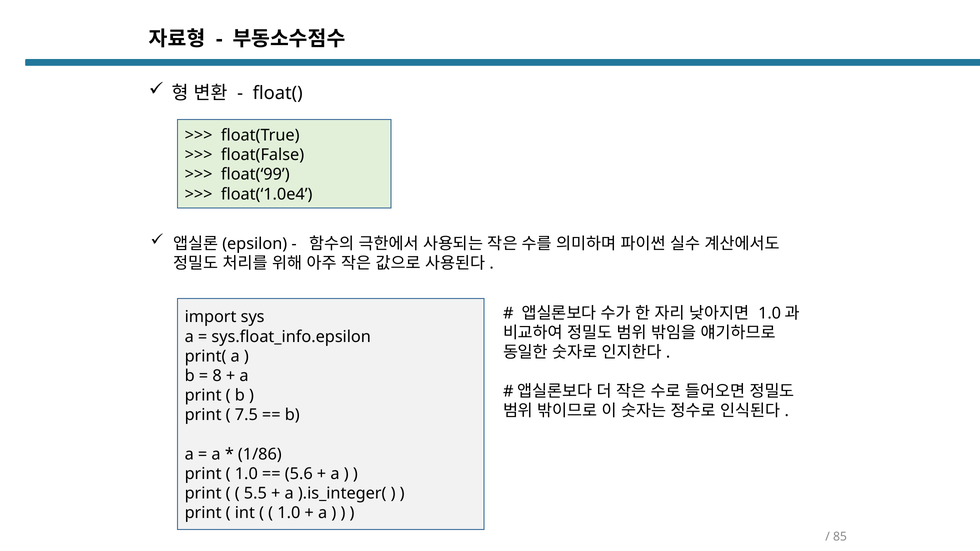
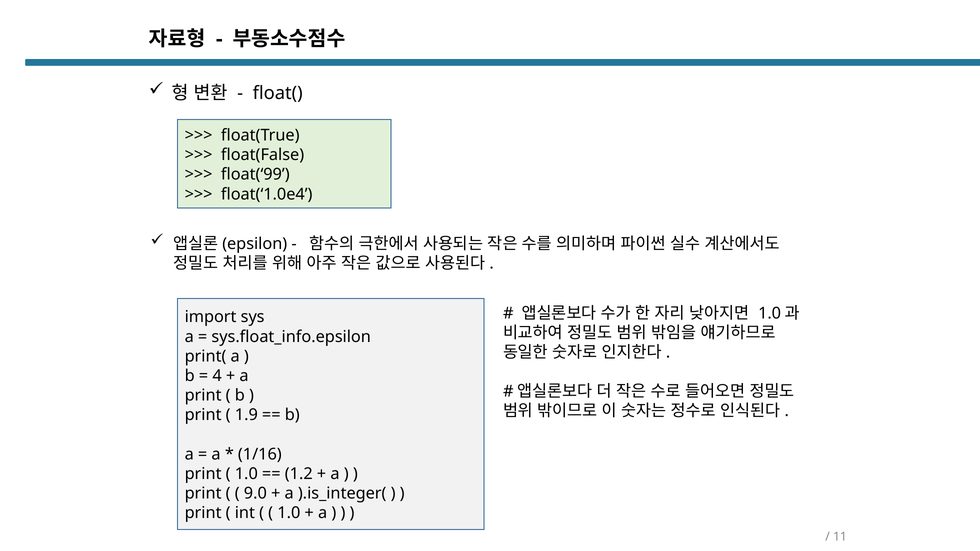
8: 8 -> 4 (217, 376)
7.5: 7.5 -> 1.9 (246, 415)
1/86: 1/86 -> 1/16 (260, 454)
5.6: 5.6 -> 1.2 (299, 474)
5.5: 5.5 -> 9.0 (255, 494)
85: 85 -> 11 (840, 537)
